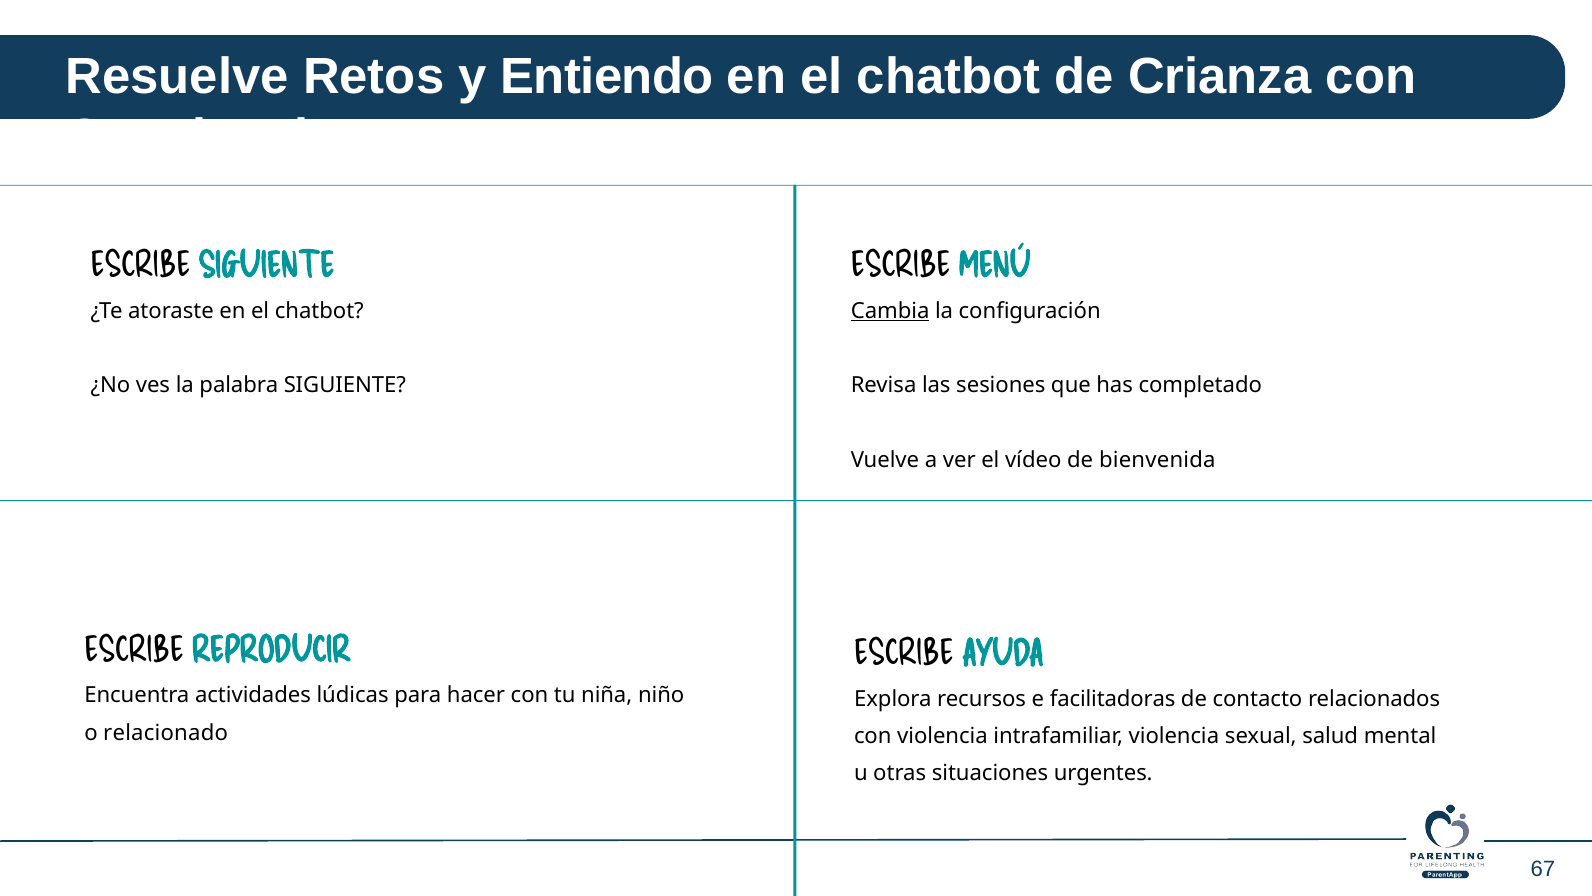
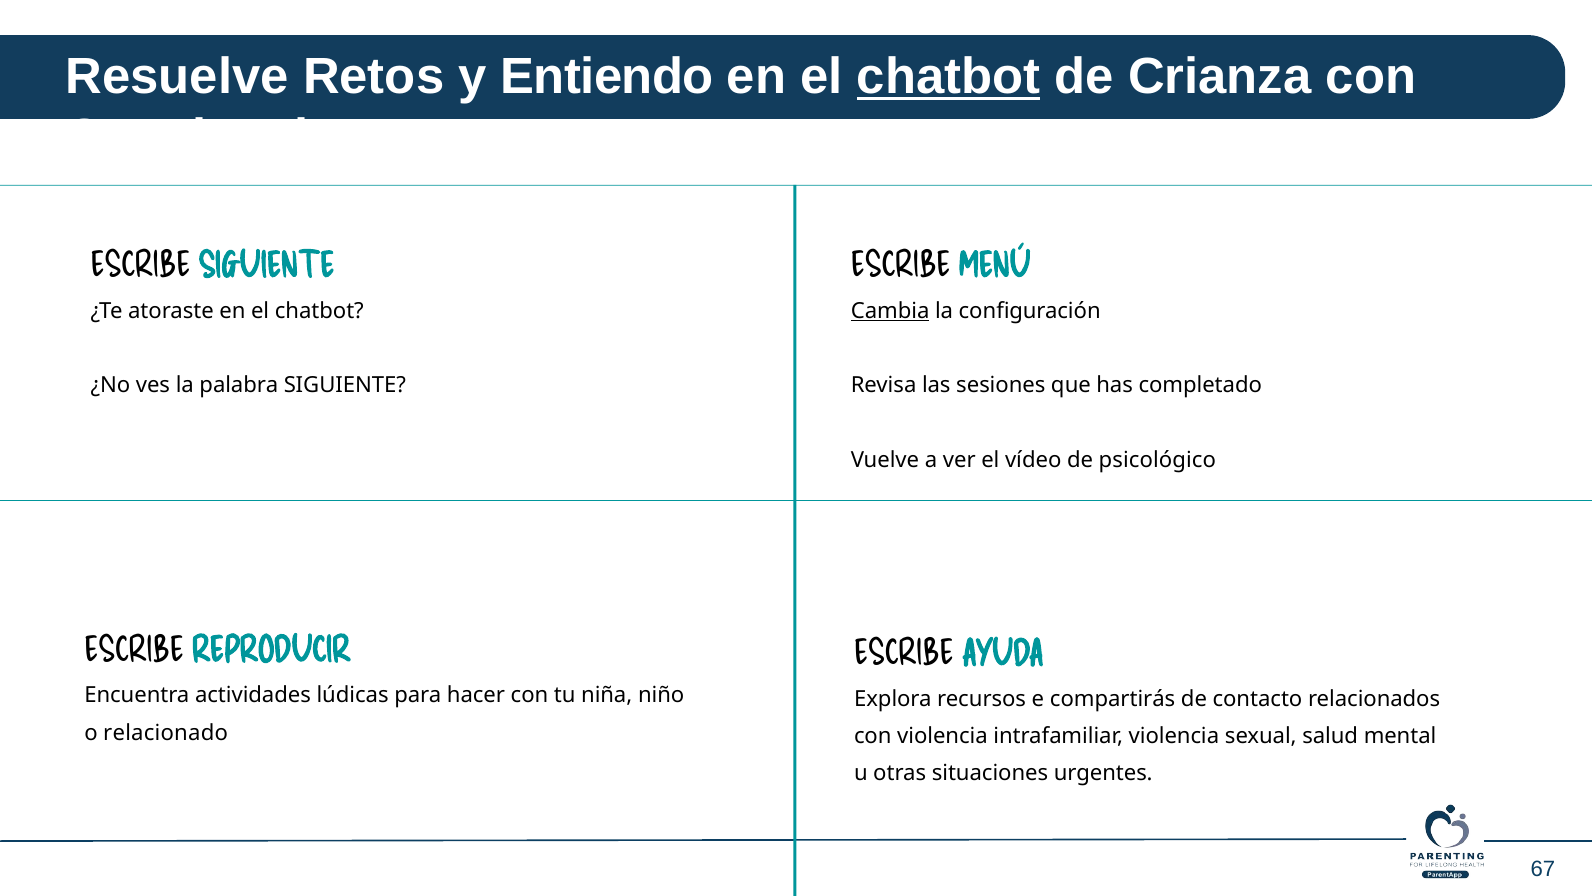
chatbot underline: none -> present (949, 76)
bienvenida: bienvenida -> psicológico (1157, 460)
facilitadoras: facilitadoras -> compartirás (1113, 699)
